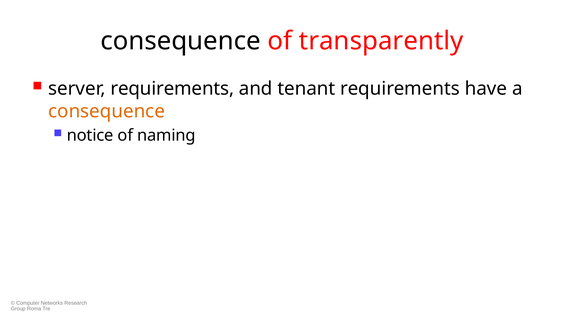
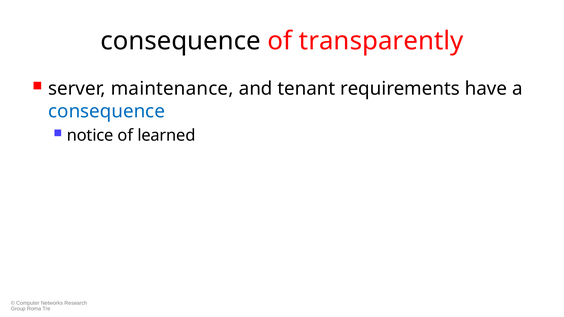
server requirements: requirements -> maintenance (172, 89)
consequence colour: orange -> blue (107, 111)
naming: naming -> learned (166, 136)
